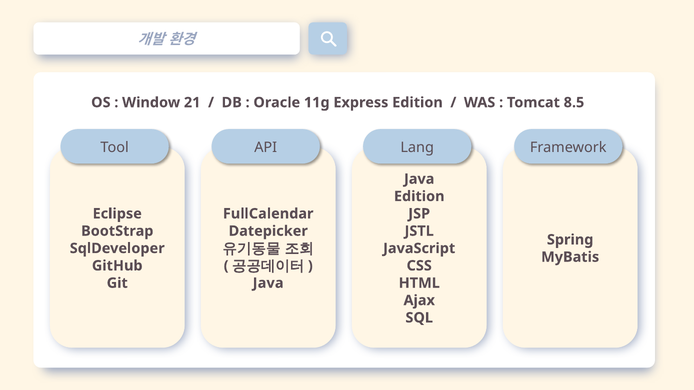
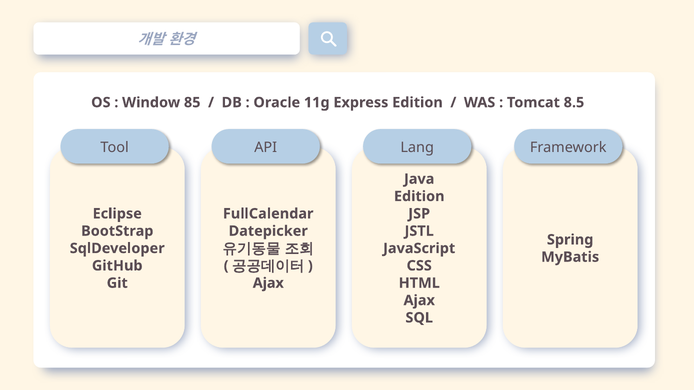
21: 21 -> 85 (192, 103)
Java: Java -> Ajax (268, 283)
